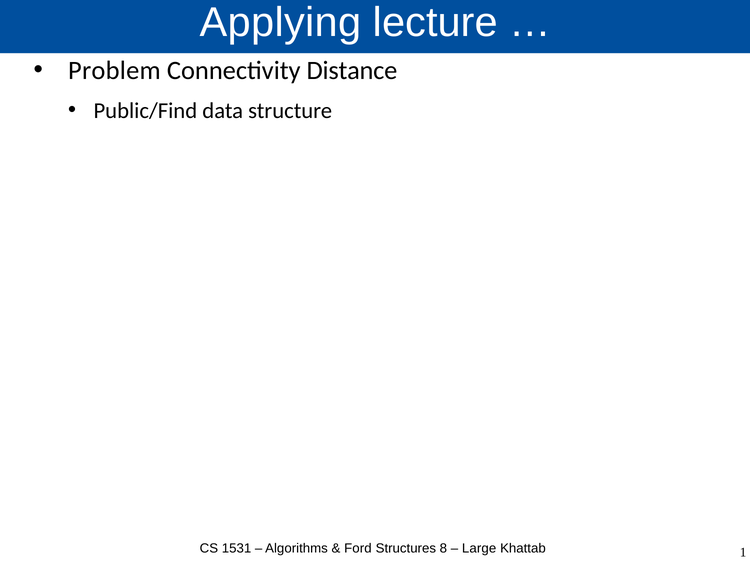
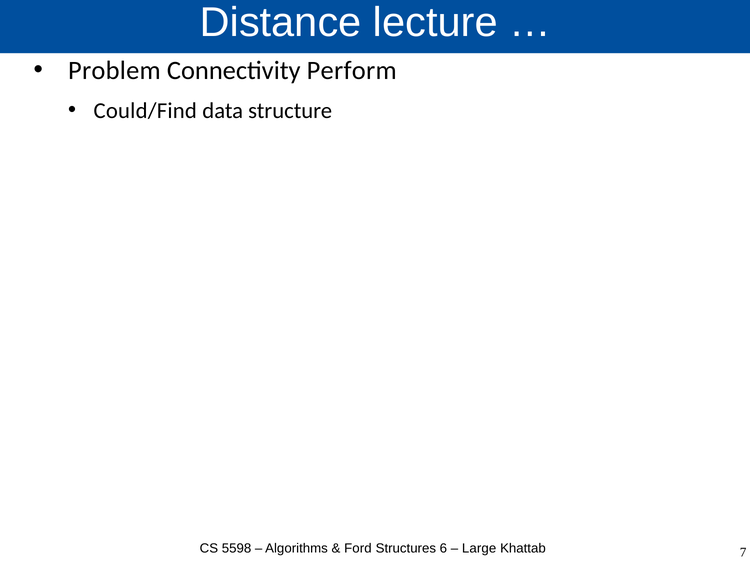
Applying: Applying -> Distance (281, 22)
Distance: Distance -> Perform (352, 71)
Public/Find: Public/Find -> Could/Find (145, 111)
1531: 1531 -> 5598 (237, 548)
8: 8 -> 6 (443, 548)
1: 1 -> 7 (743, 552)
